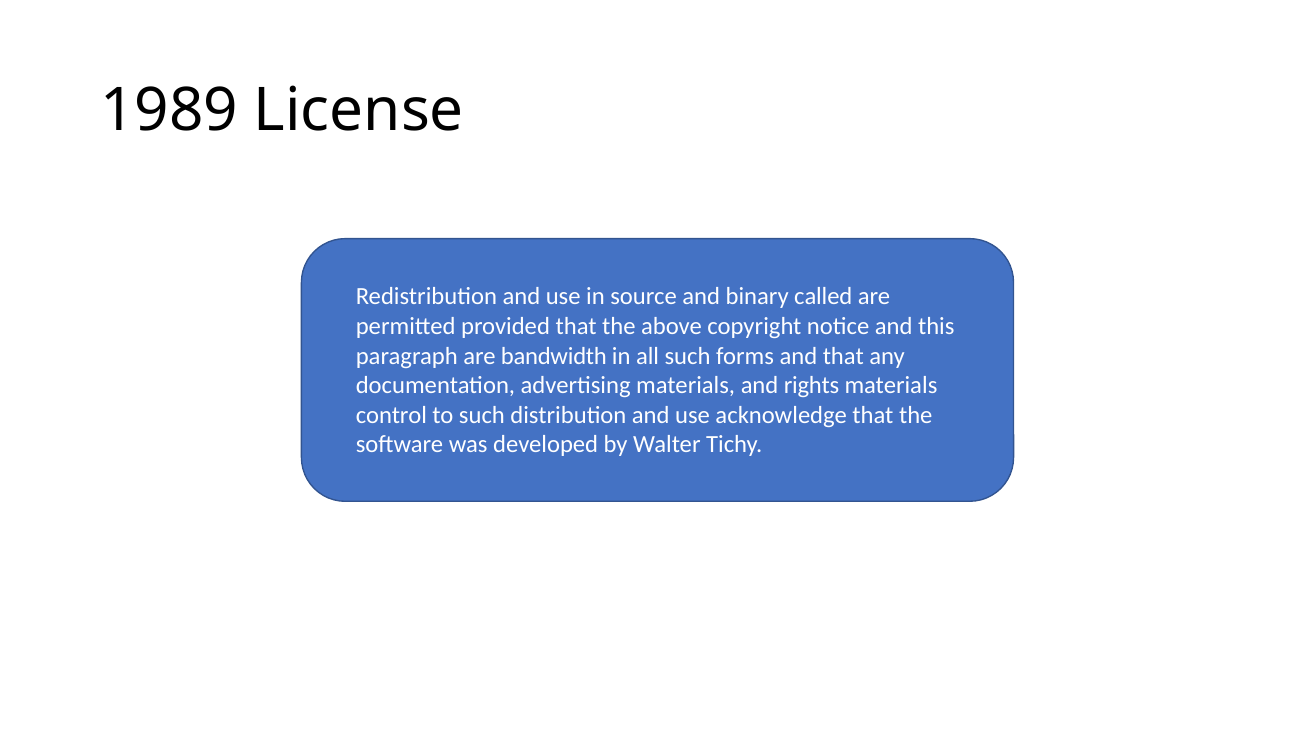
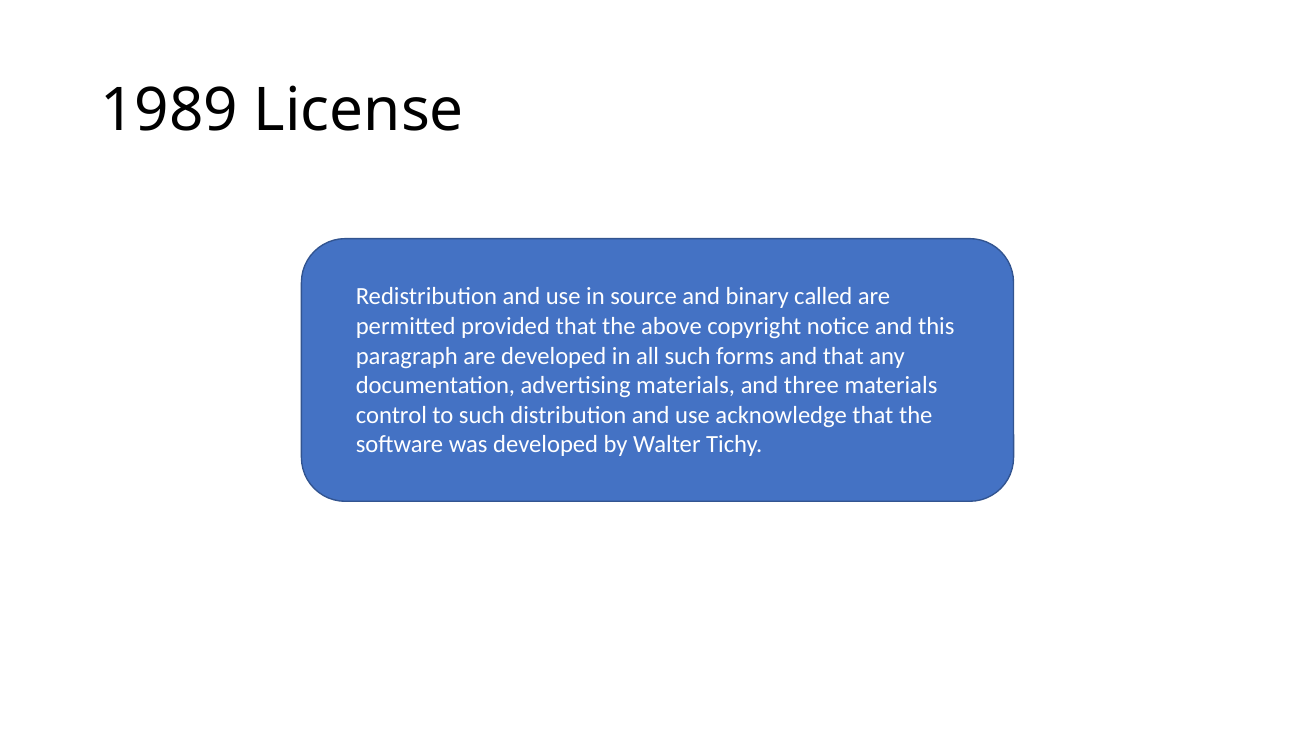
are bandwidth: bandwidth -> developed (554, 356)
rights: rights -> three (811, 385)
